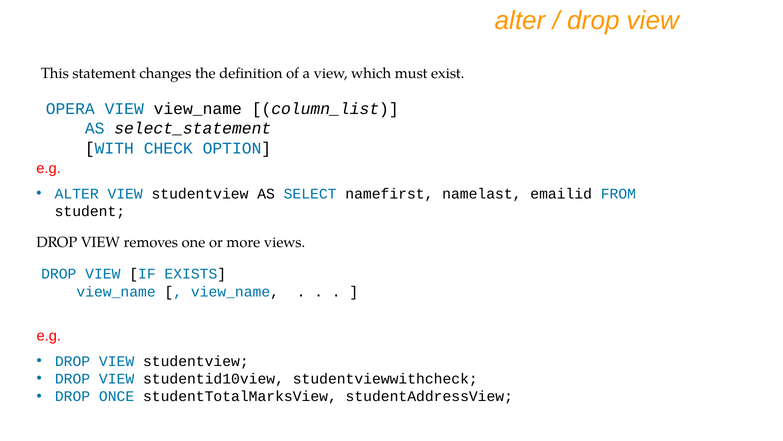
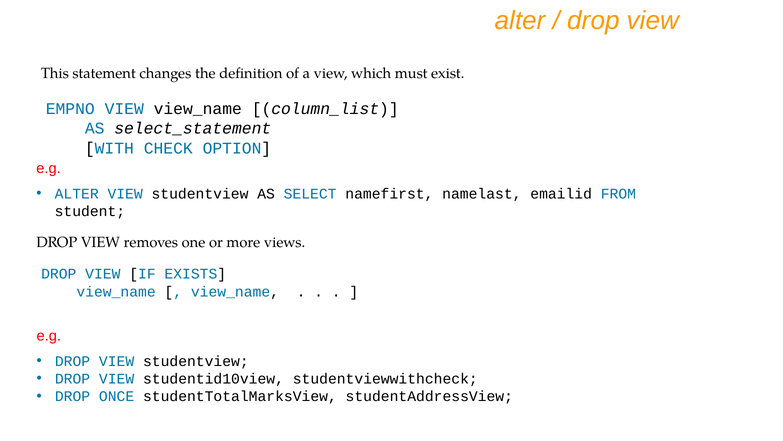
OPERA: OPERA -> EMPNO (70, 109)
